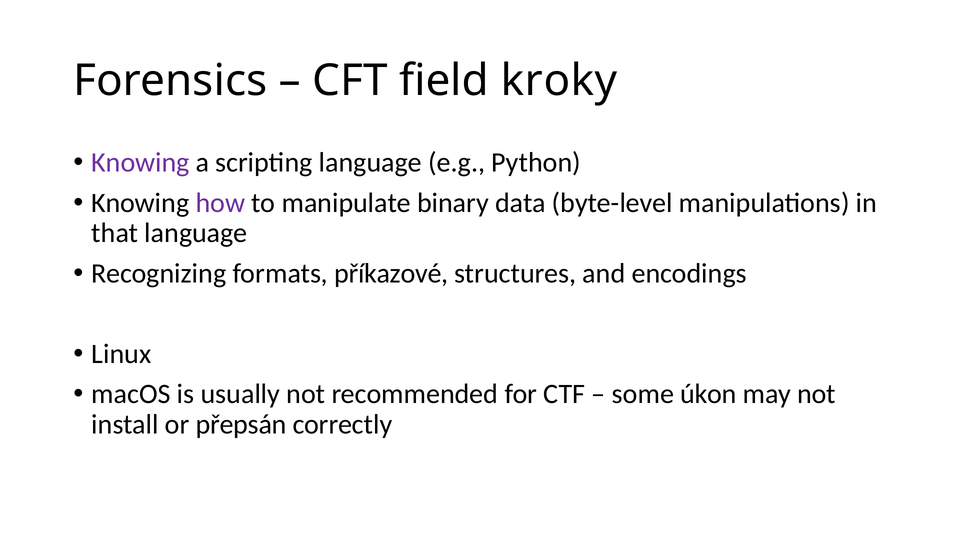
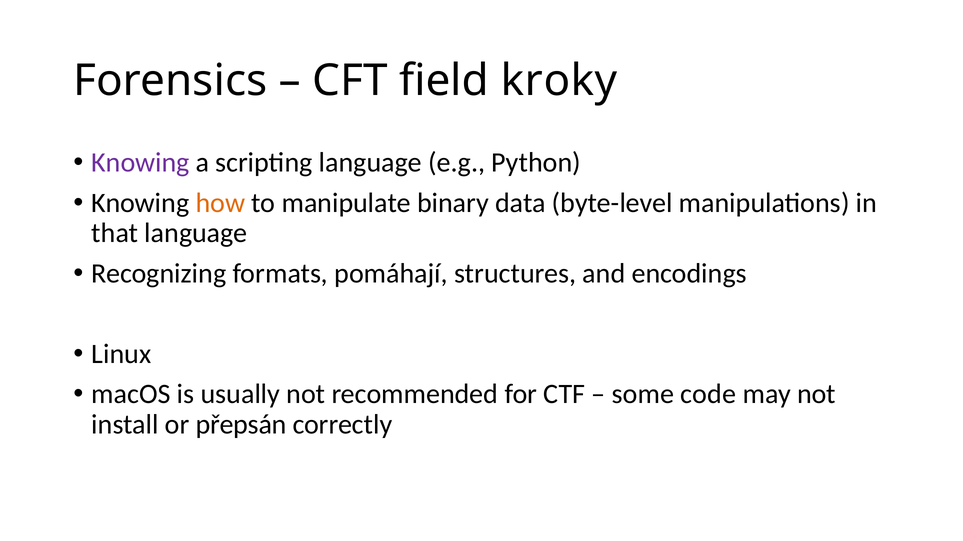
how colour: purple -> orange (220, 203)
příkazové: příkazové -> pomáhají (391, 274)
úkon: úkon -> code (708, 395)
